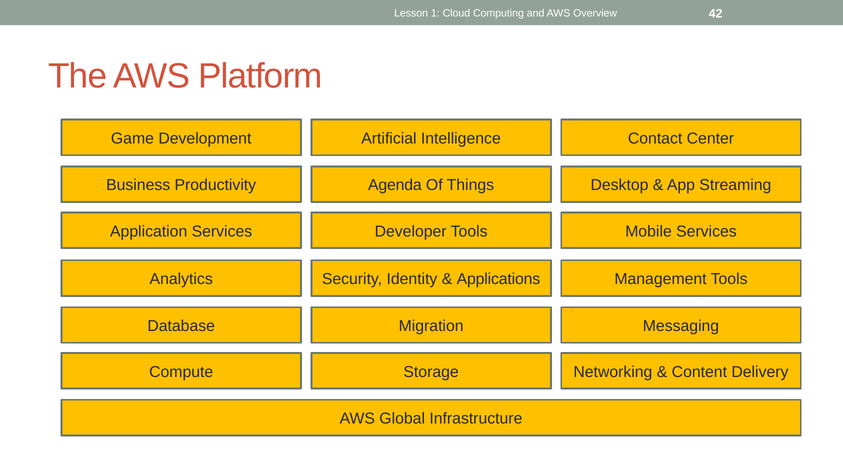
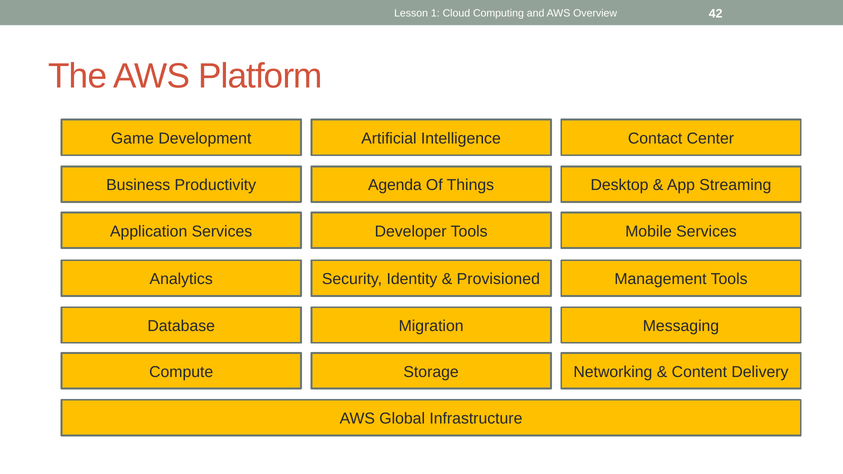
Applications: Applications -> Provisioned (498, 279)
